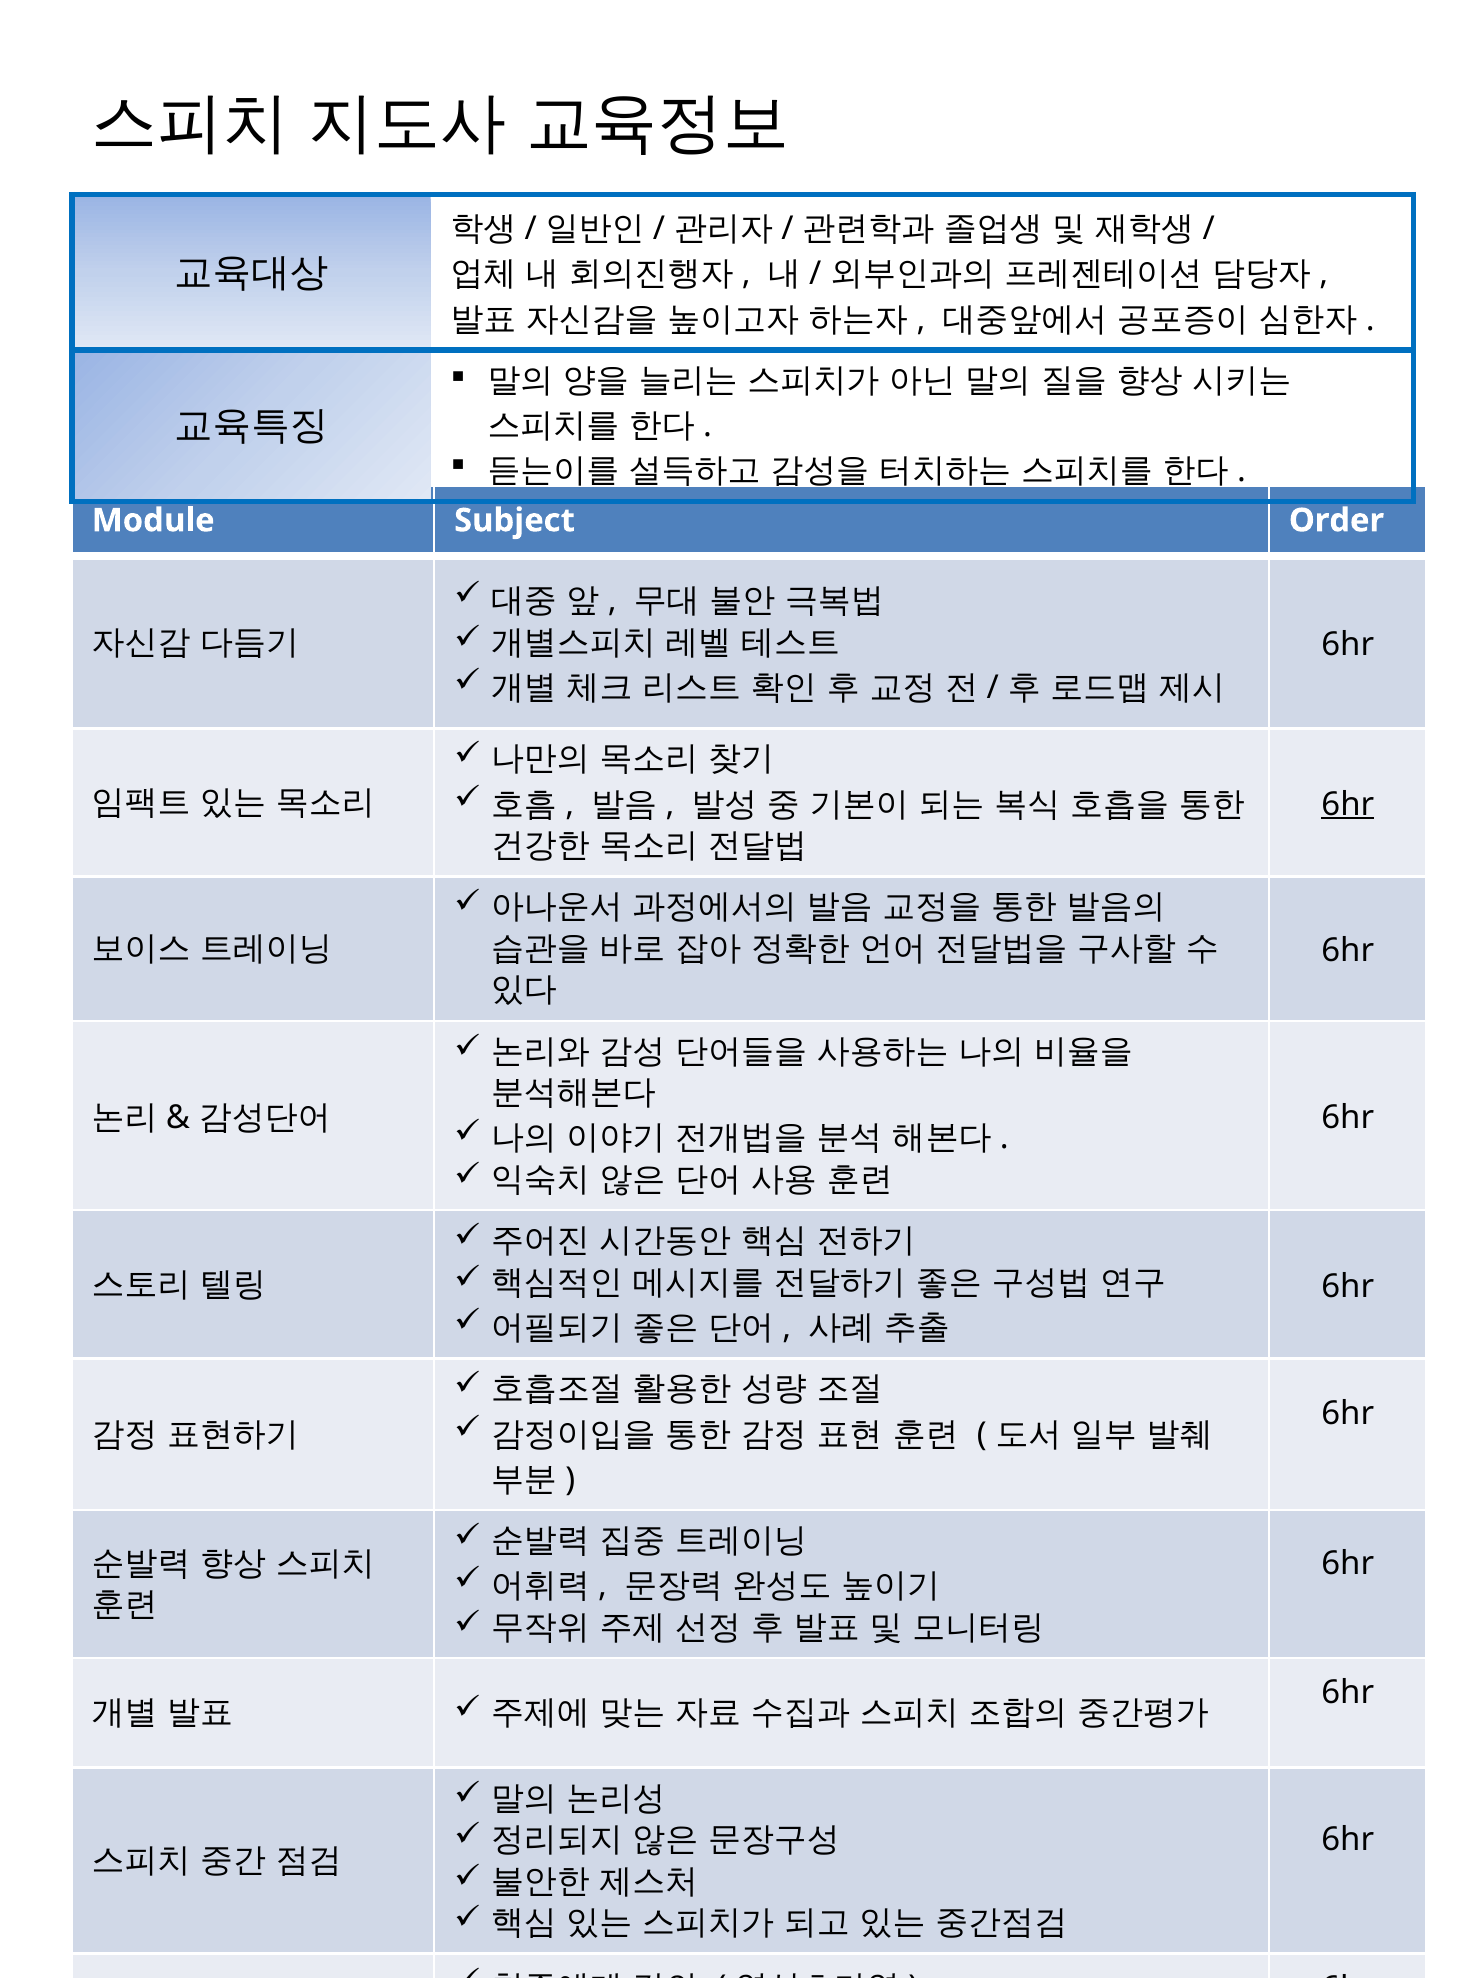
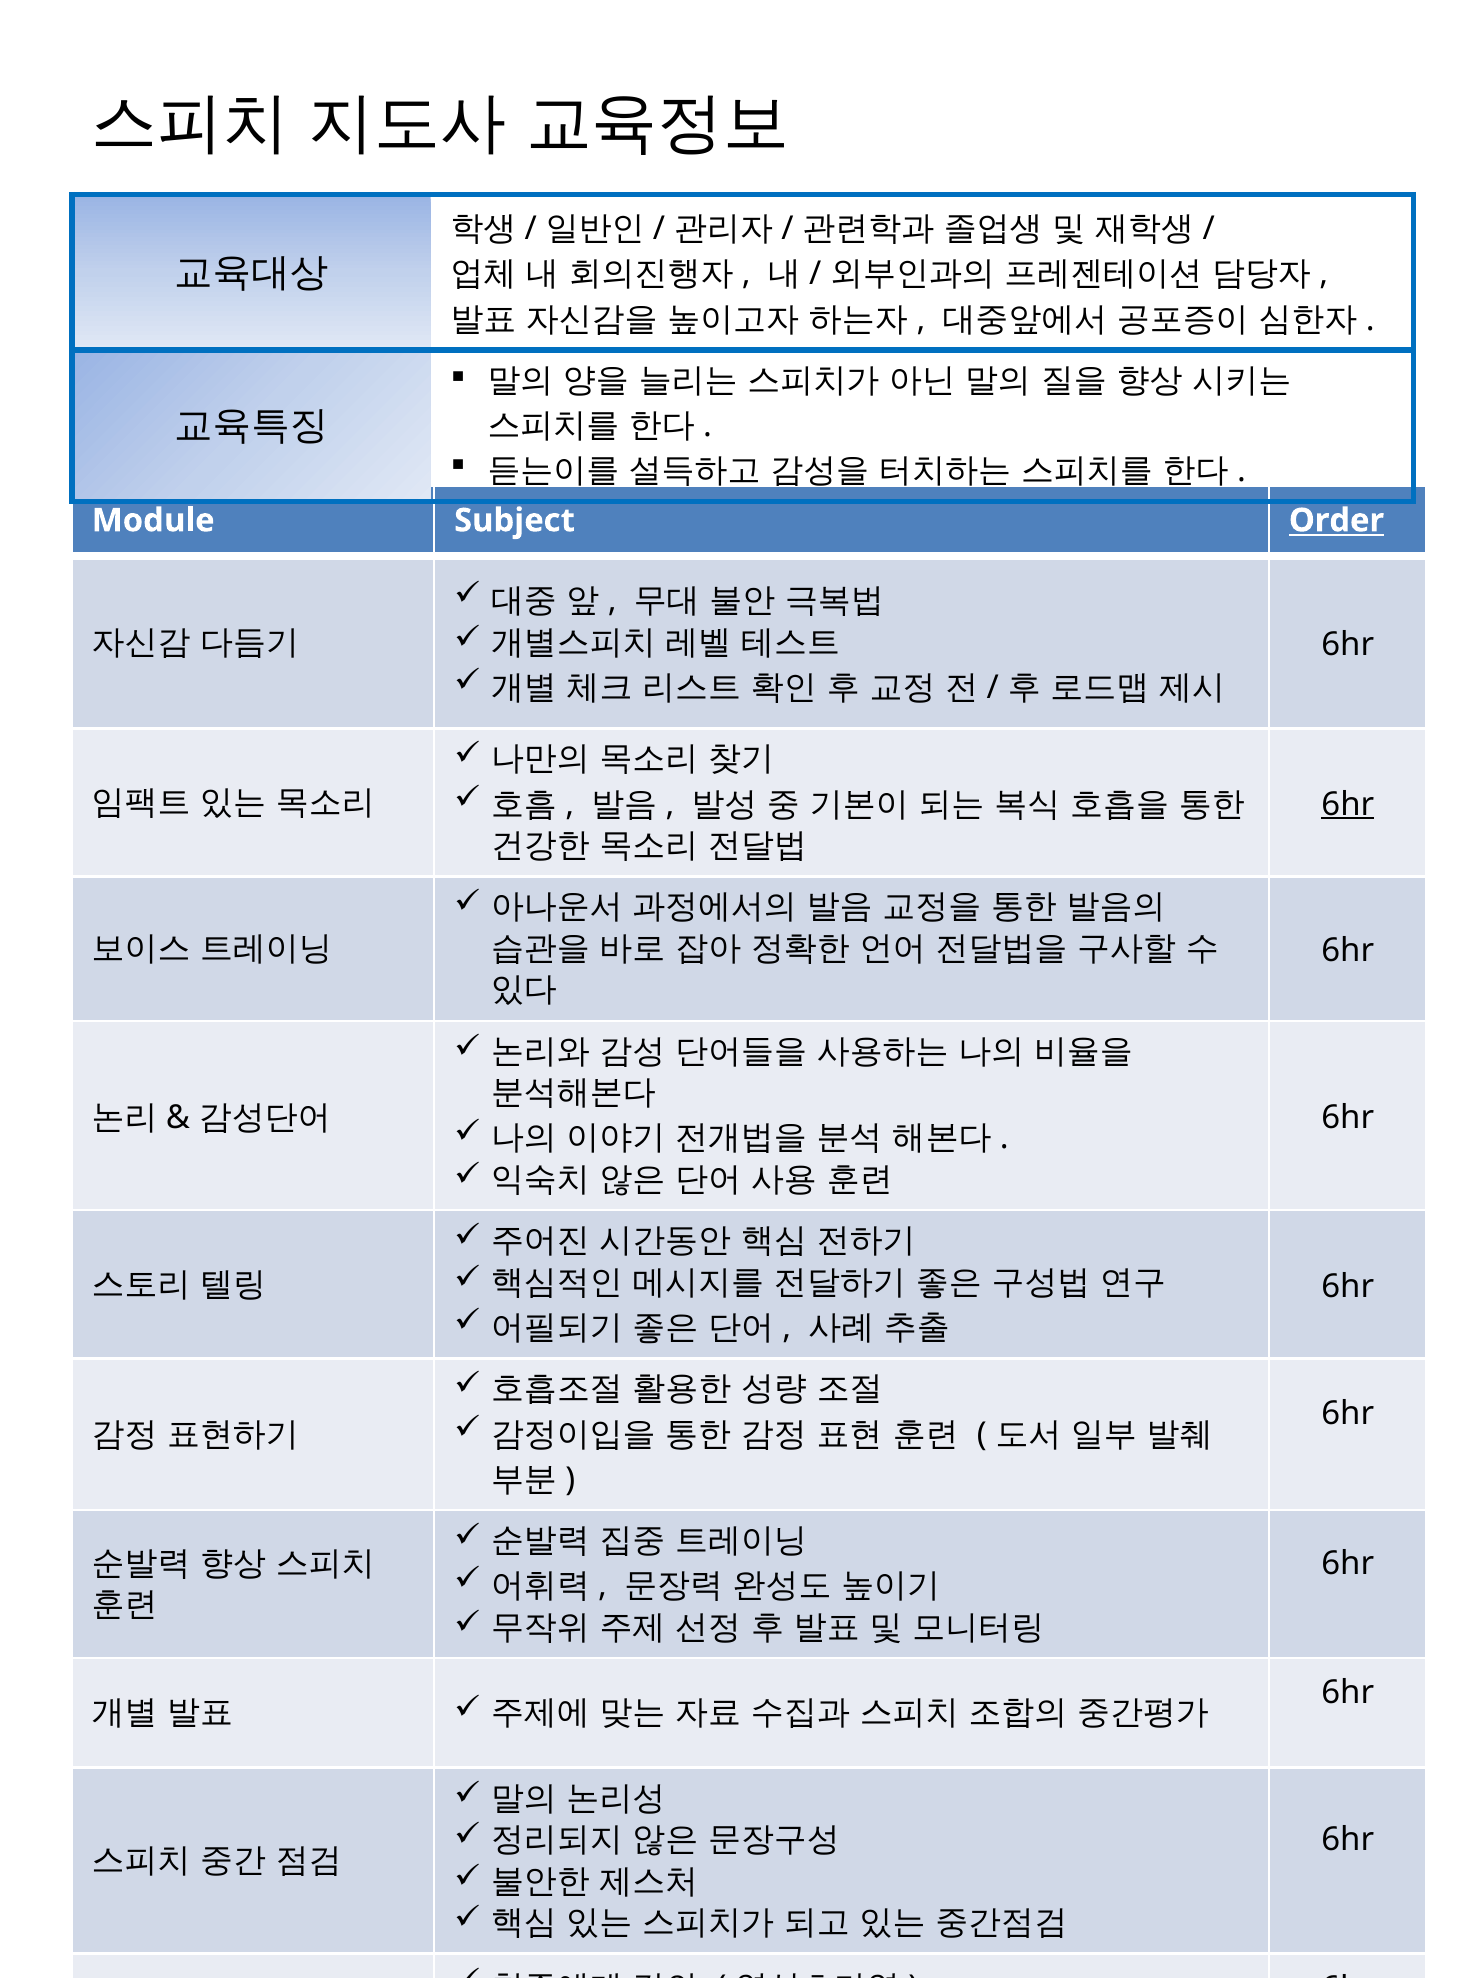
Order underline: none -> present (1336, 520)
